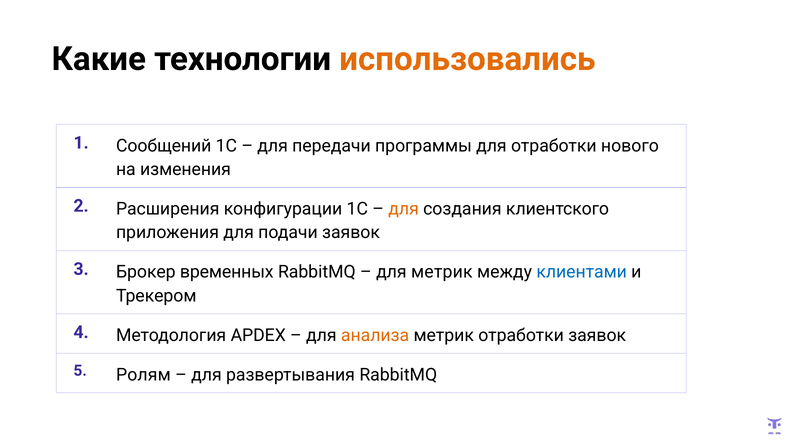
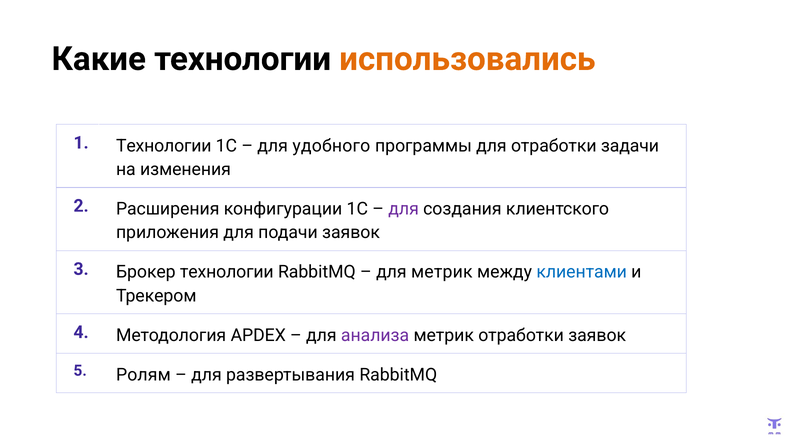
1 Сообщений: Сообщений -> Технологии (164, 146)
передачи: передачи -> удобного (331, 146)
нового: нового -> задачи (630, 146)
для colour: orange -> purple (404, 209)
Брокер временных: временных -> технологии (227, 272)
анализа colour: orange -> purple (375, 335)
